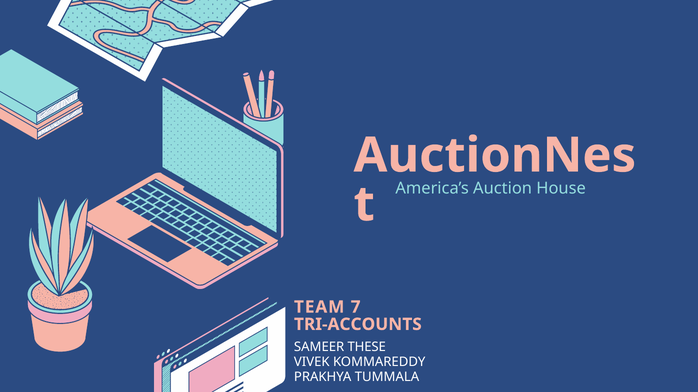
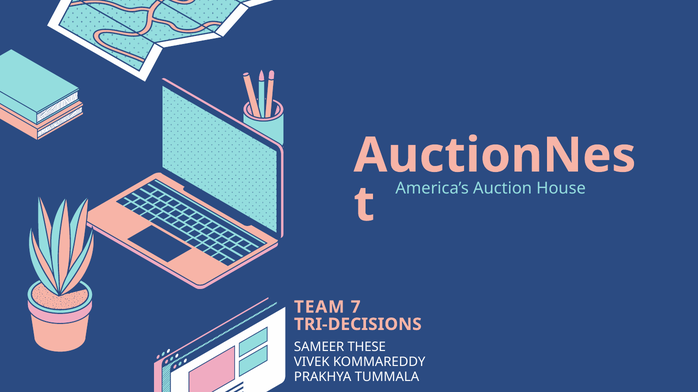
TRI-ACCOUNTS: TRI-ACCOUNTS -> TRI-DECISIONS (358, 325)
